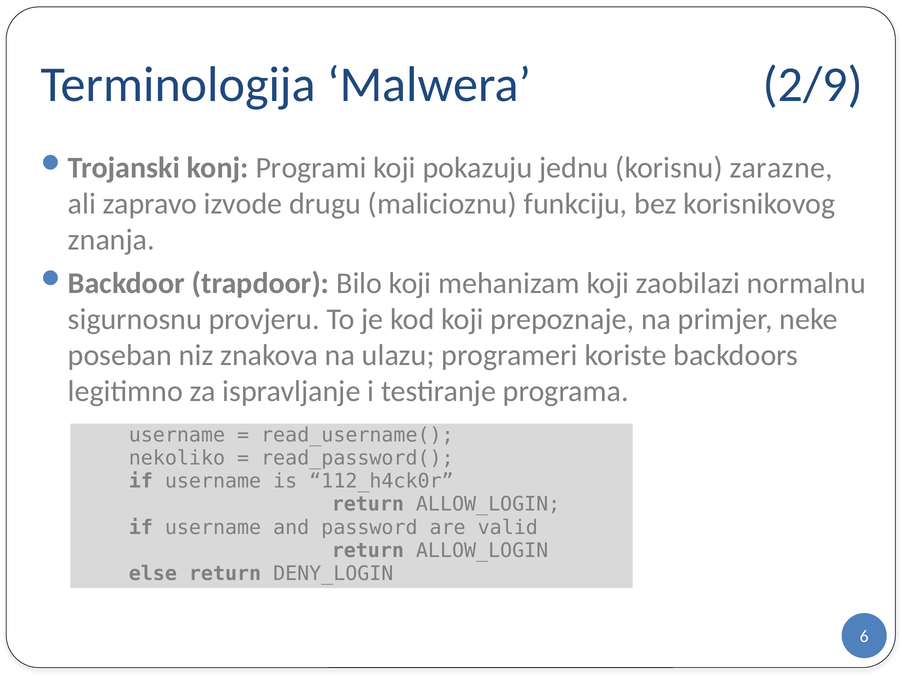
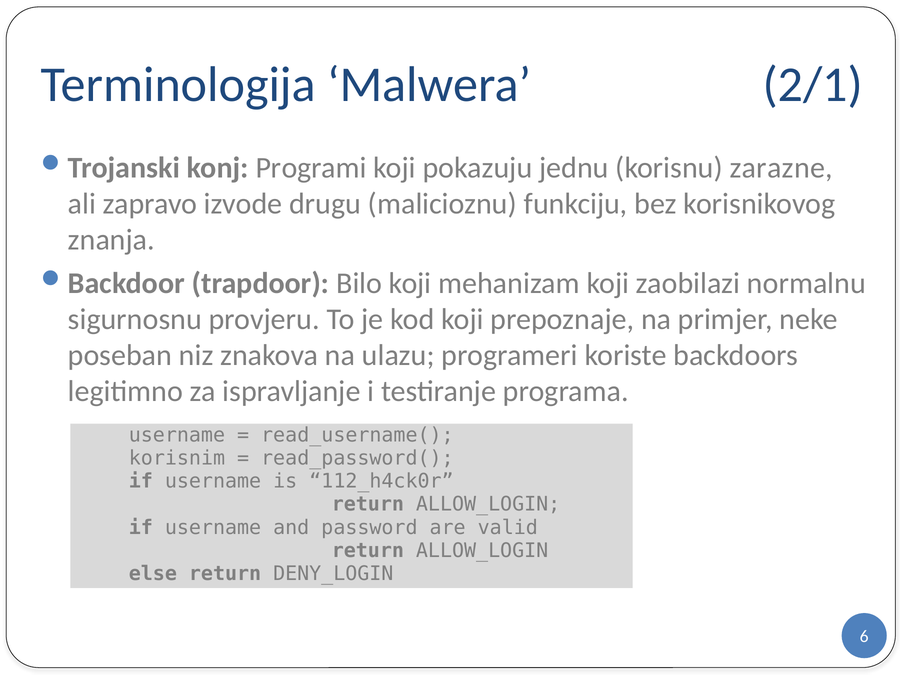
2/9: 2/9 -> 2/1 (813, 85)
nekoliko: nekoliko -> korisnim (177, 458)
